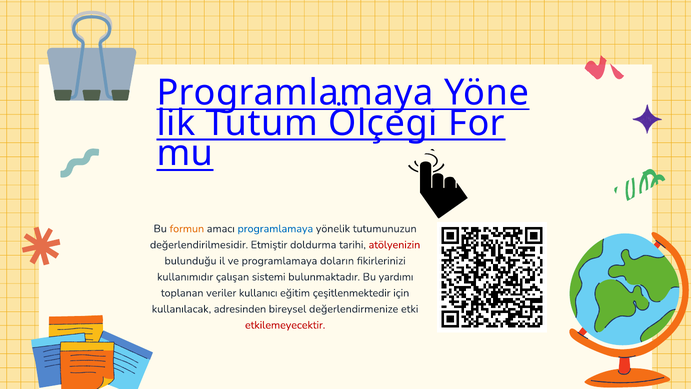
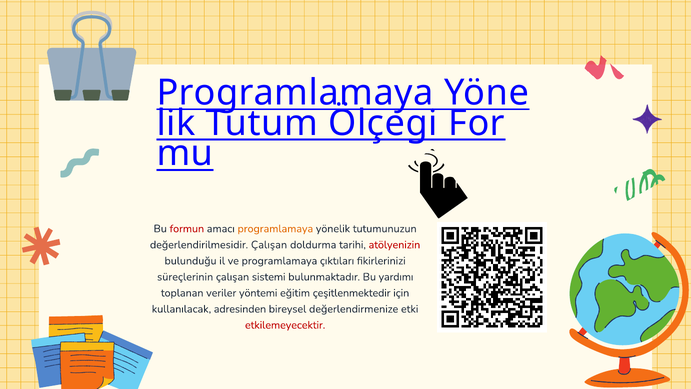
formun colour: orange -> red (187, 229)
programlamaya colour: blue -> orange (275, 229)
değerlendirilmesidir Etmiştir: Etmiştir -> Çalışan (269, 245)
doların: doların -> çıktıları (337, 261)
kullanımıdır: kullanımıdır -> süreçlerinin (185, 277)
kullanıcı: kullanıcı -> yöntemi (258, 293)
